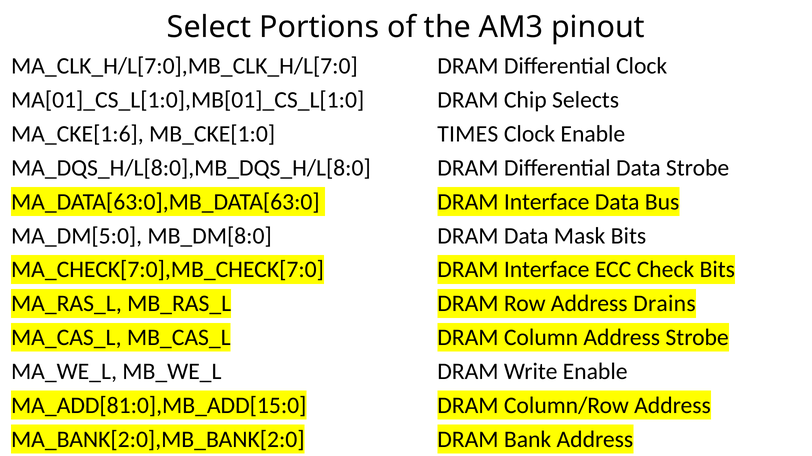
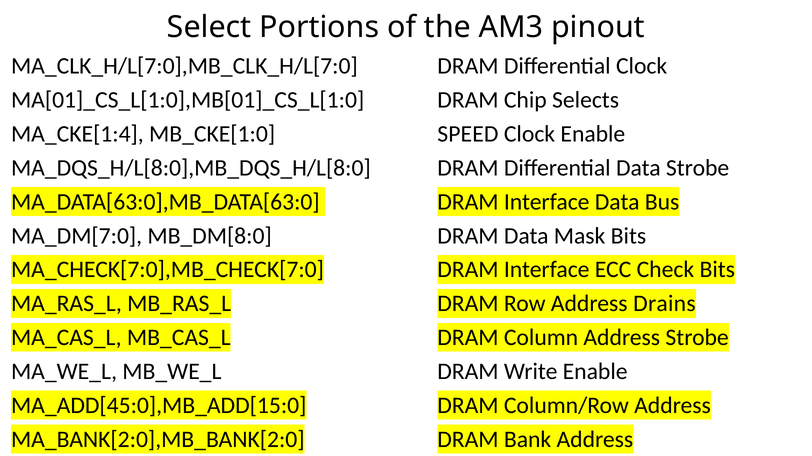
MA_CKE[1:6: MA_CKE[1:6 -> MA_CKE[1:4 (77, 134)
TIMES: TIMES -> SPEED (468, 134)
MA_DM[5:0: MA_DM[5:0 -> MA_DM[7:0 (77, 236)
MA_ADD[81:0],MB_ADD[15:0: MA_ADD[81:0],MB_ADD[15:0 -> MA_ADD[45:0],MB_ADD[15:0 (159, 406)
